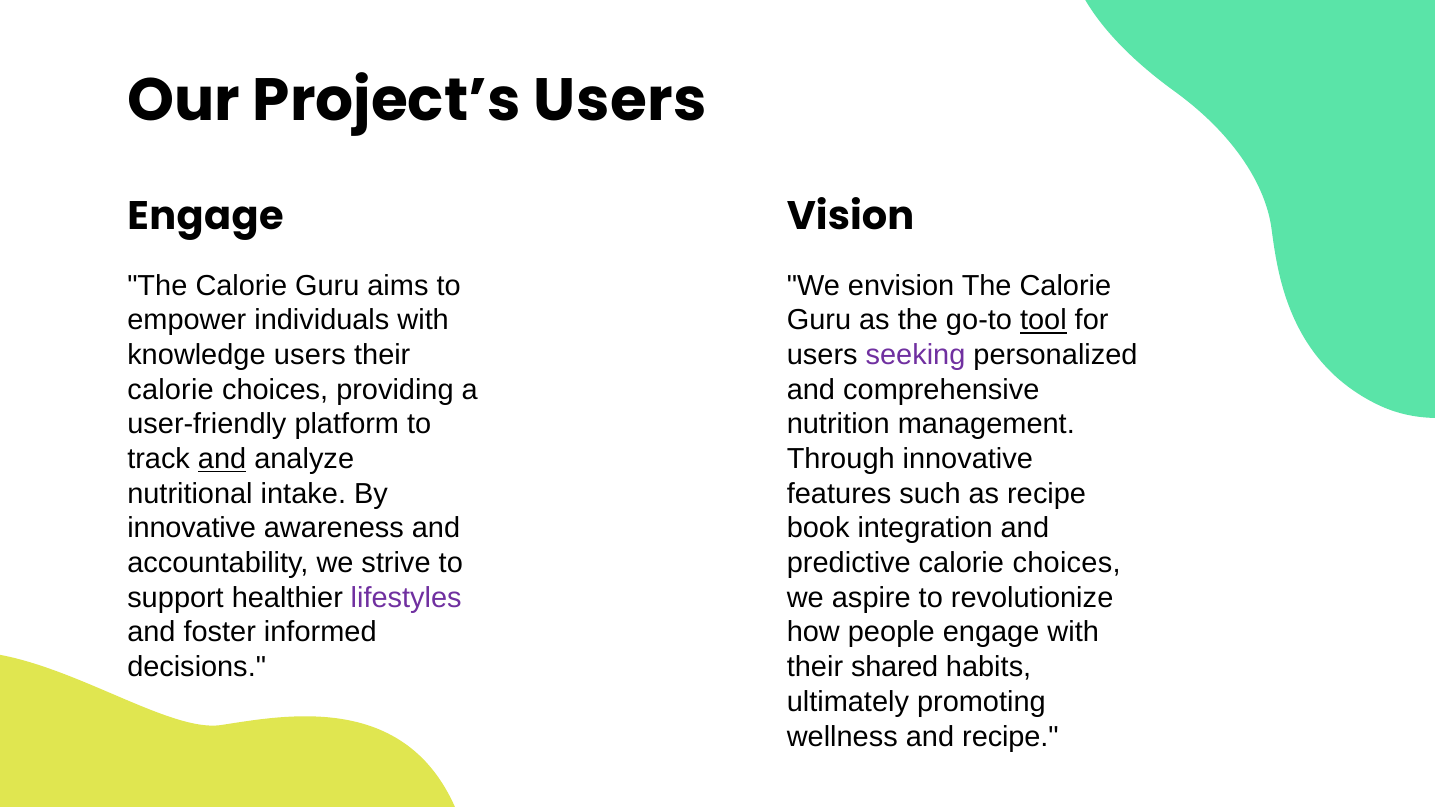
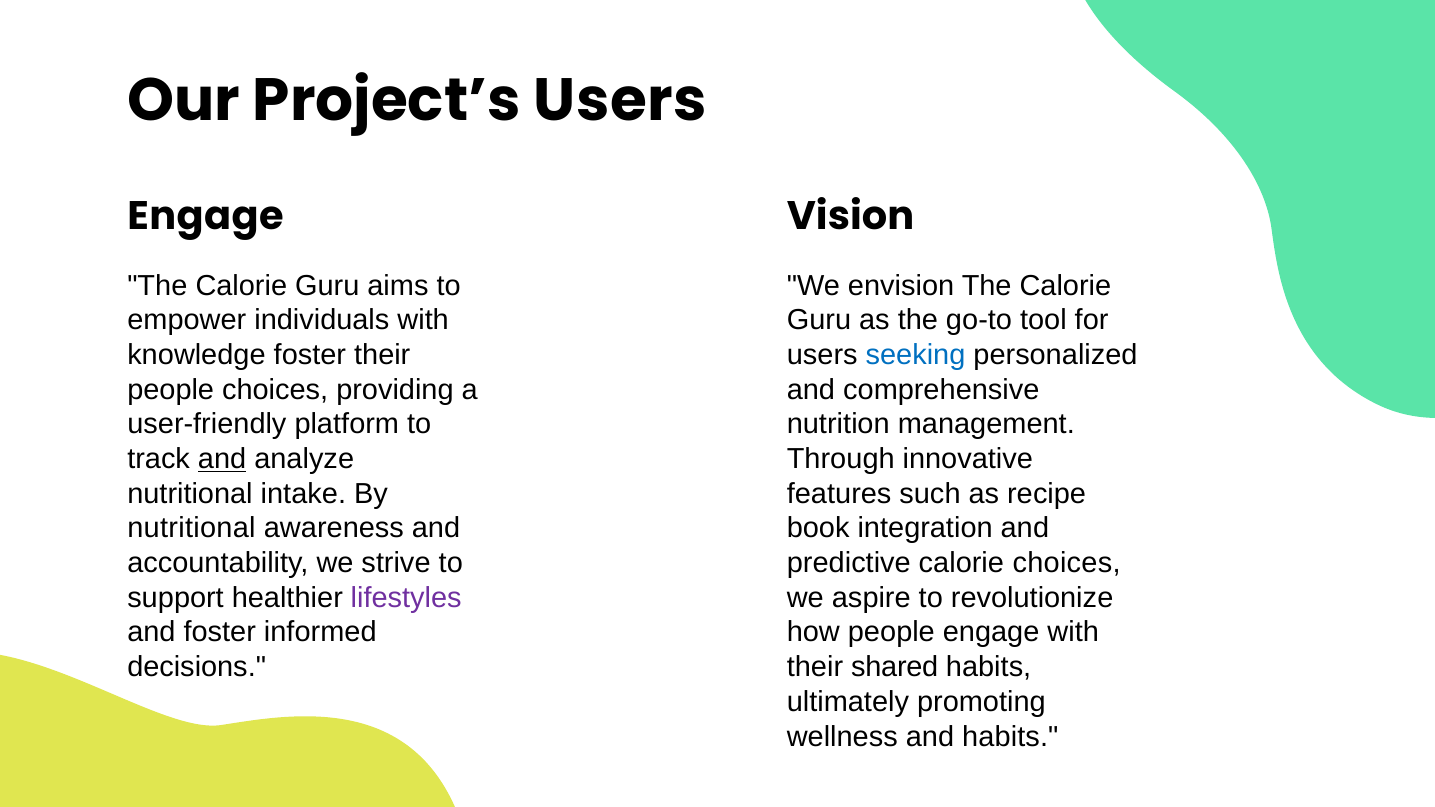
tool underline: present -> none (1043, 320)
knowledge users: users -> foster (310, 355)
seeking colour: purple -> blue (916, 355)
calorie: calorie -> people (171, 390)
innovative: innovative -> nutritional (191, 529)
and recipe: recipe -> habits (1010, 737)
